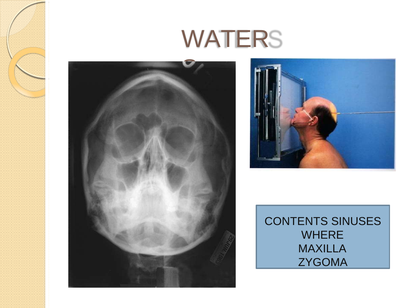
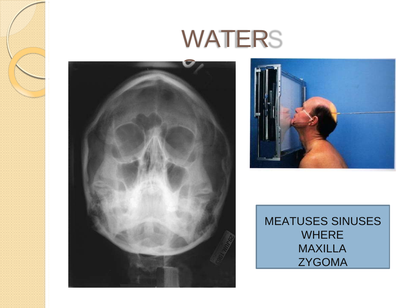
CONTENTS: CONTENTS -> MEATUSES (296, 221)
